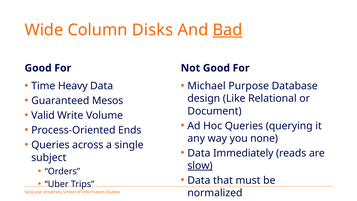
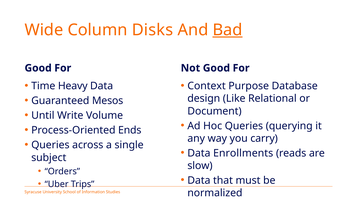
Michael: Michael -> Context (207, 86)
Valid: Valid -> Until (43, 115)
none: none -> carry (264, 138)
Immediately: Immediately -> Enrollments (243, 153)
slow underline: present -> none (200, 165)
